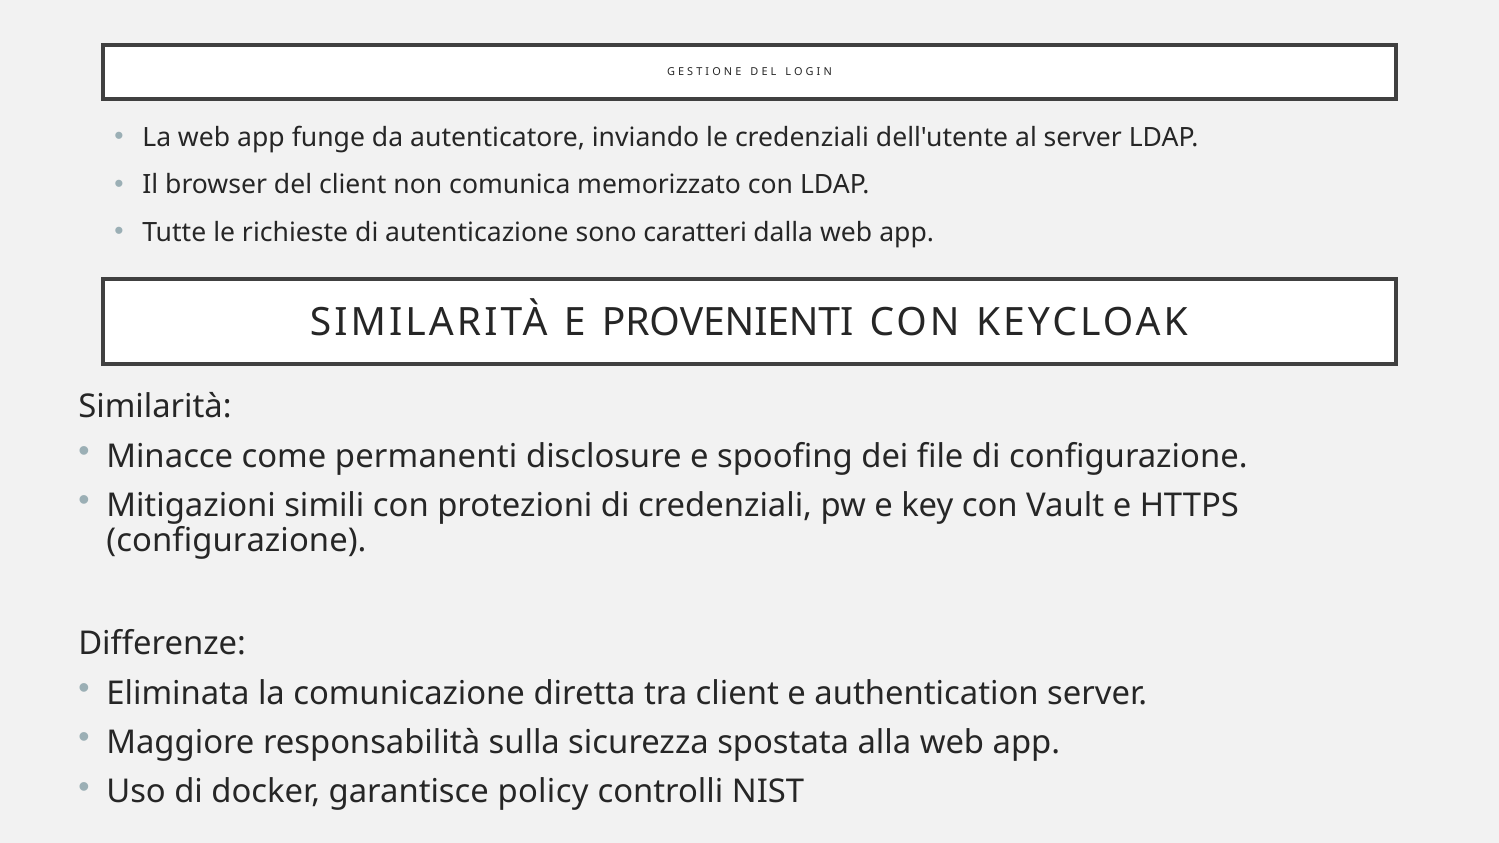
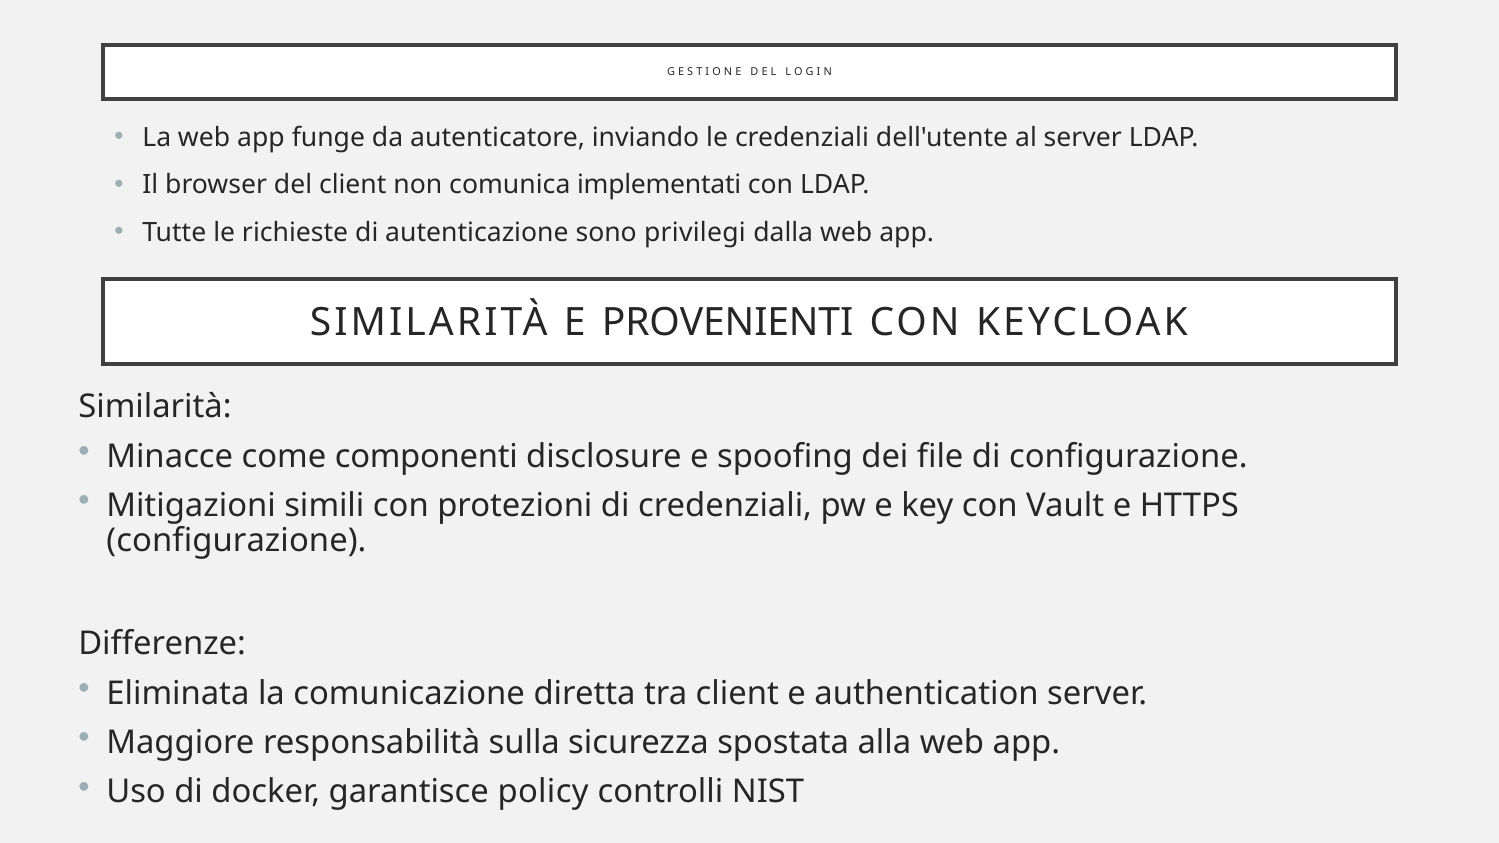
memorizzato: memorizzato -> implementati (659, 185)
caratteri: caratteri -> privilegi (695, 232)
permanenti: permanenti -> componenti (426, 456)
